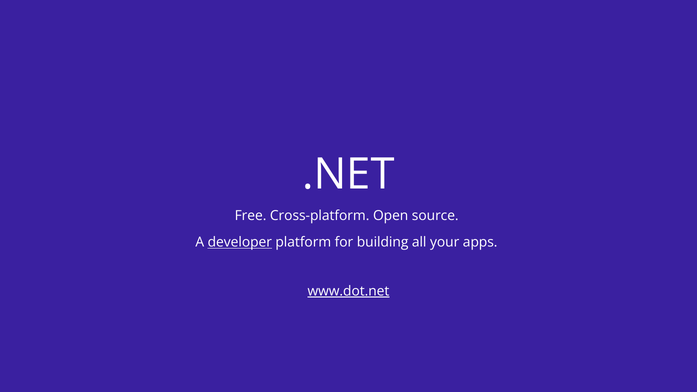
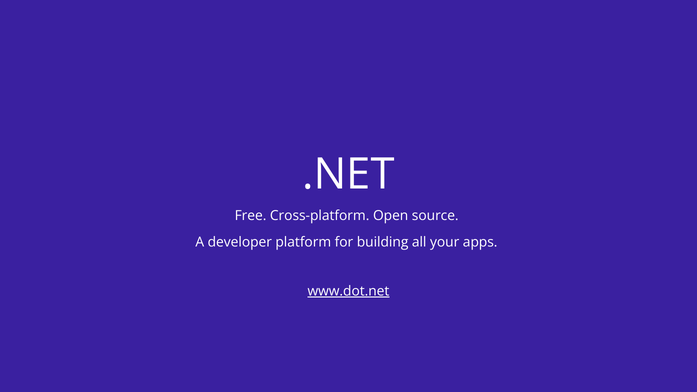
developer underline: present -> none (240, 242)
